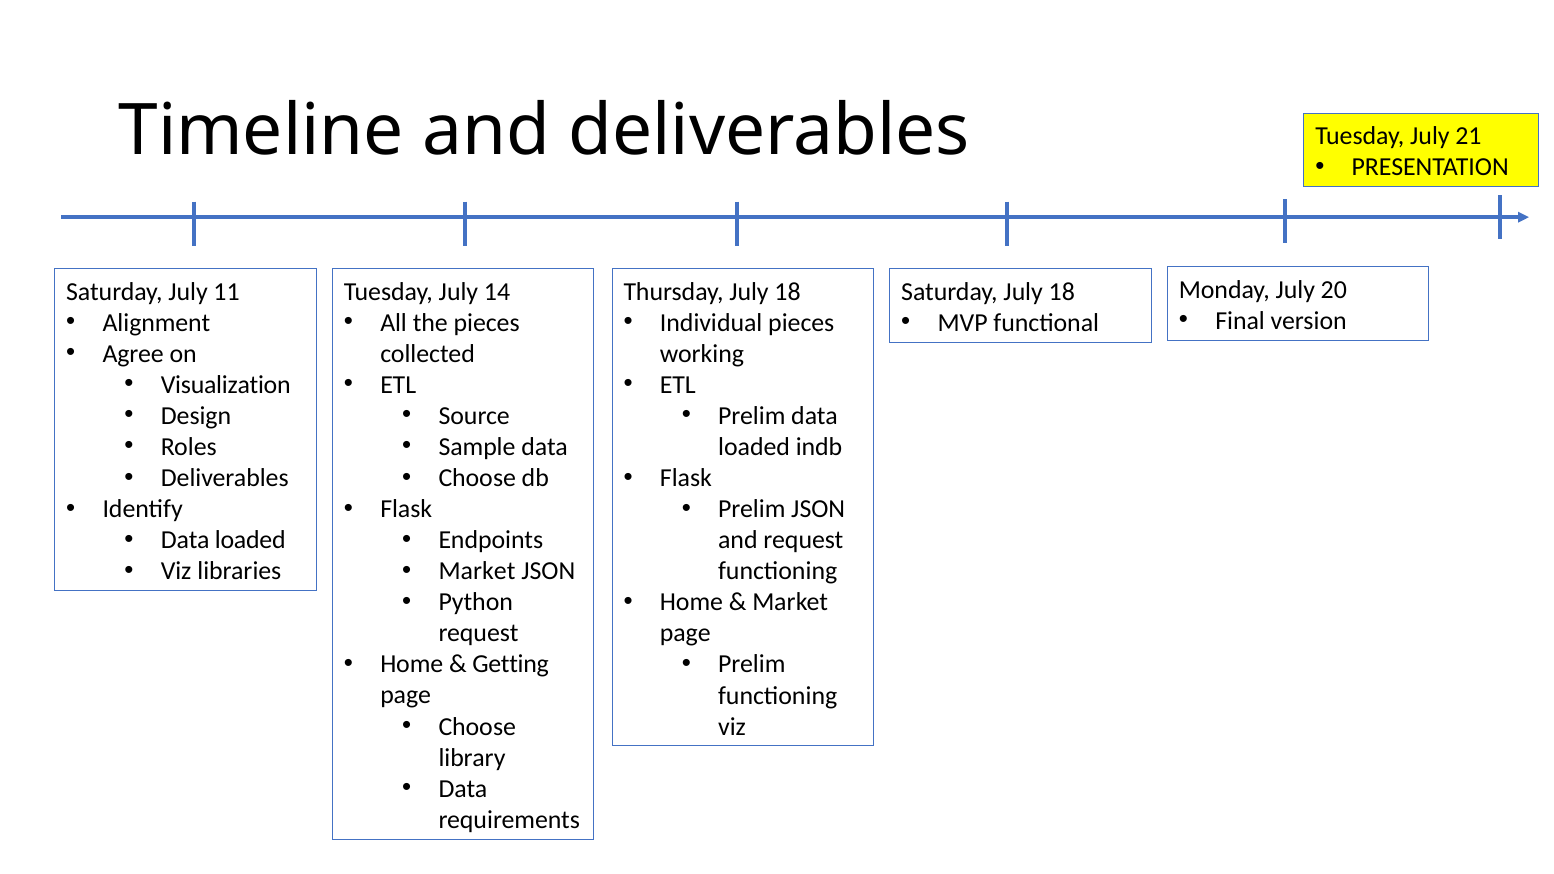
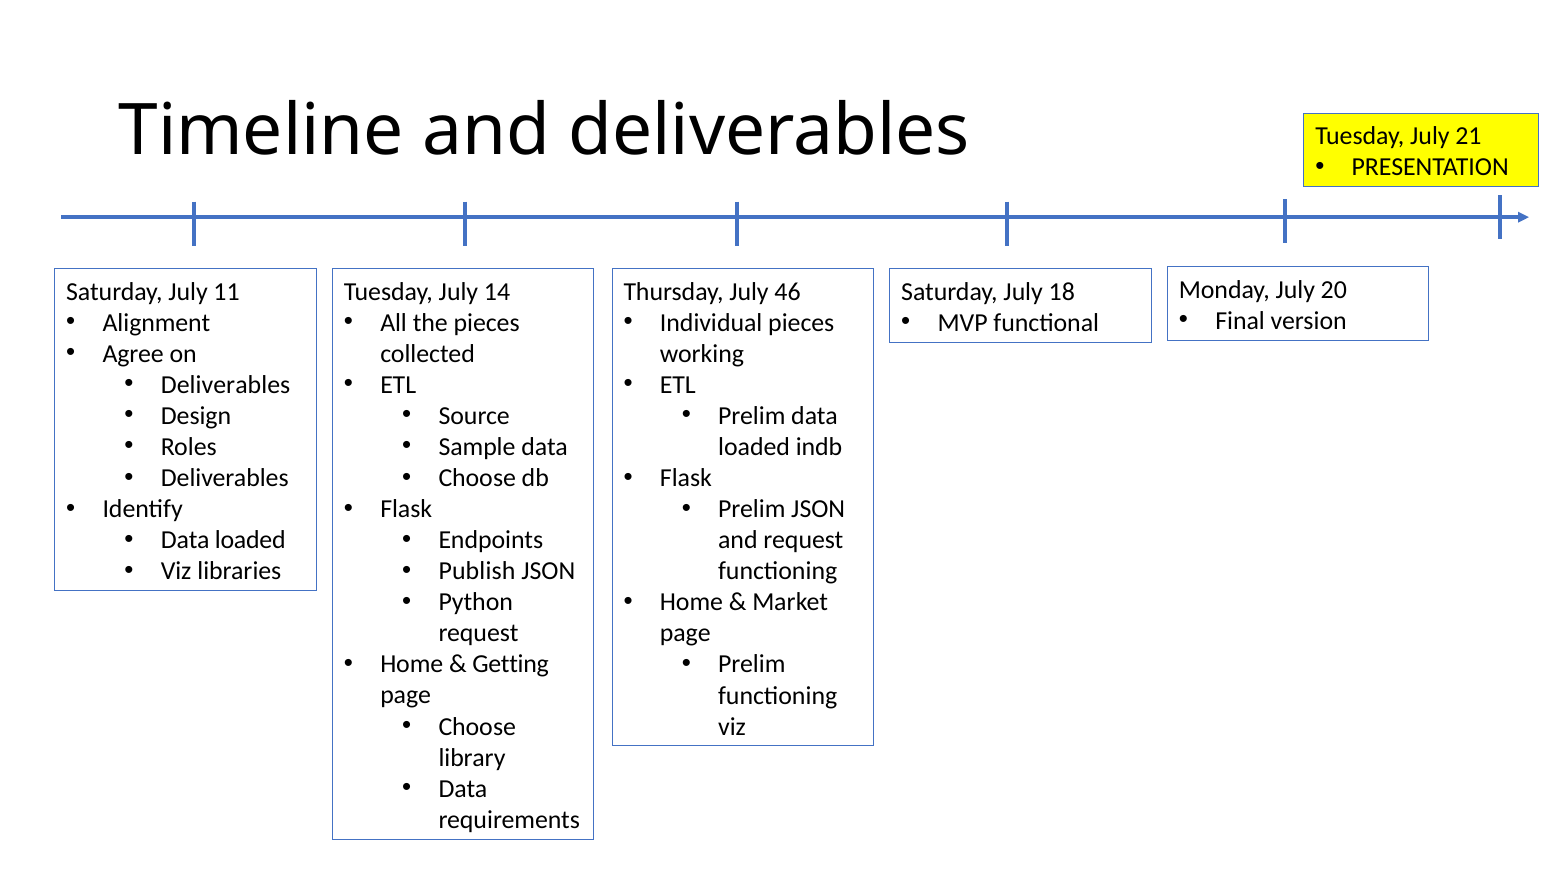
Thursday July 18: 18 -> 46 (788, 292)
Visualization: Visualization -> Deliverables (226, 385)
Market: Market -> Publish (477, 571)
